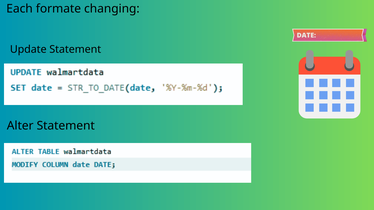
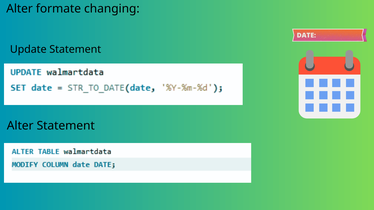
Each: Each -> Alter (20, 9)
